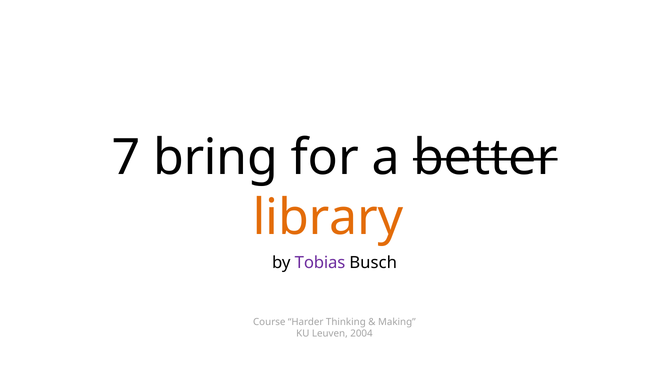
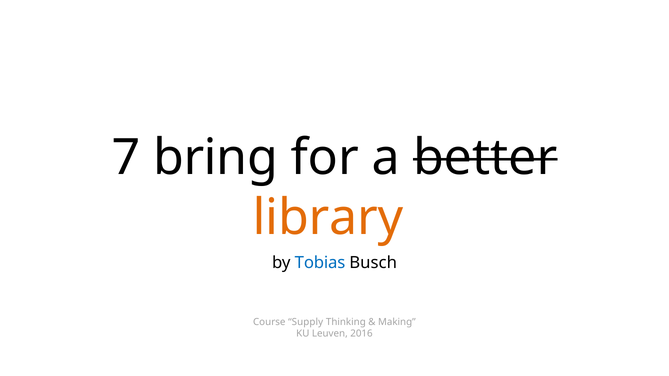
Tobias colour: purple -> blue (320, 263)
Harder: Harder -> Supply (306, 322)
2004: 2004 -> 2016 (361, 334)
